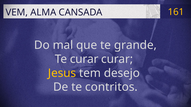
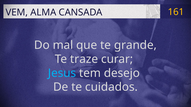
Te curar: curar -> traze (84, 59)
Jesus colour: yellow -> light blue (62, 73)
contritos: contritos -> cuidados (111, 87)
